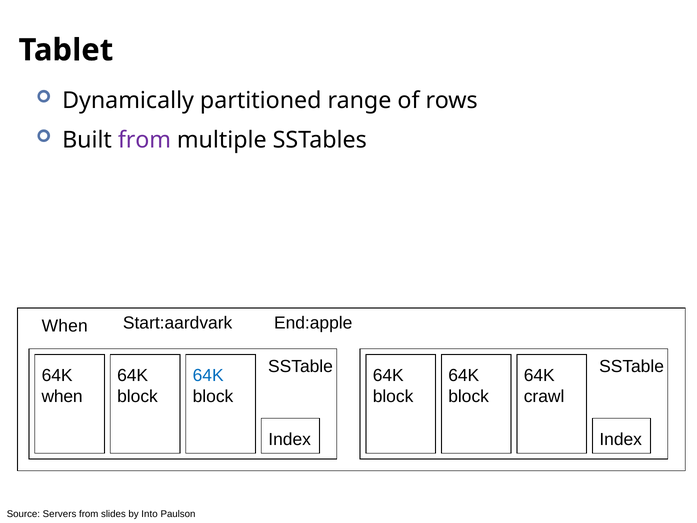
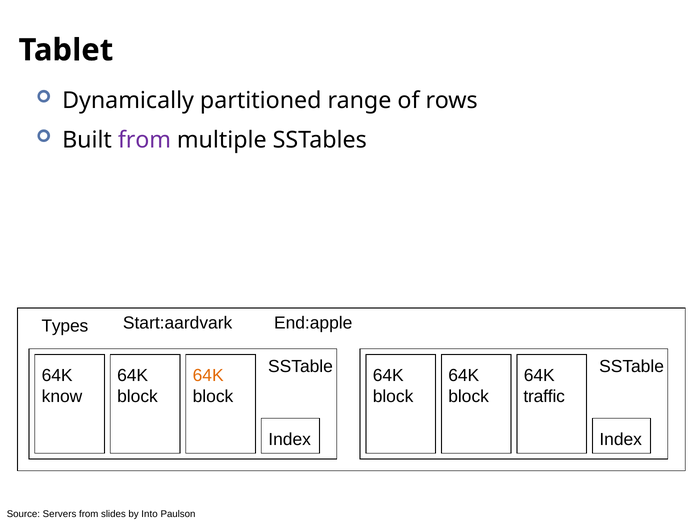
When: When -> Types (65, 326)
64K colour: blue -> orange (208, 375)
when: when -> know (62, 396)
crawl: crawl -> traffic (544, 396)
